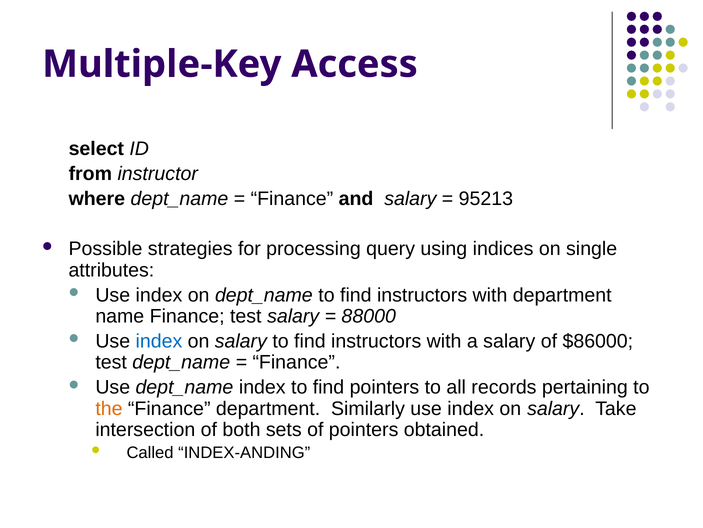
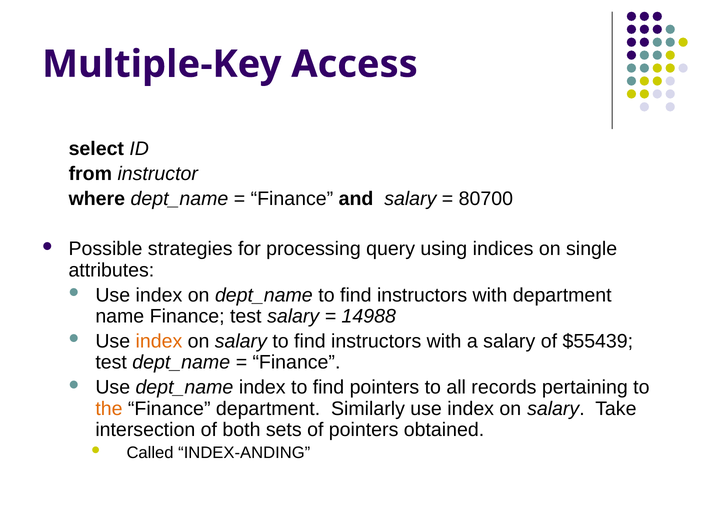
95213: 95213 -> 80700 (486, 199)
88000: 88000 -> 14988 (369, 316)
index colour: blue -> orange (159, 341)
$86000: $86000 -> $55439 (598, 341)
